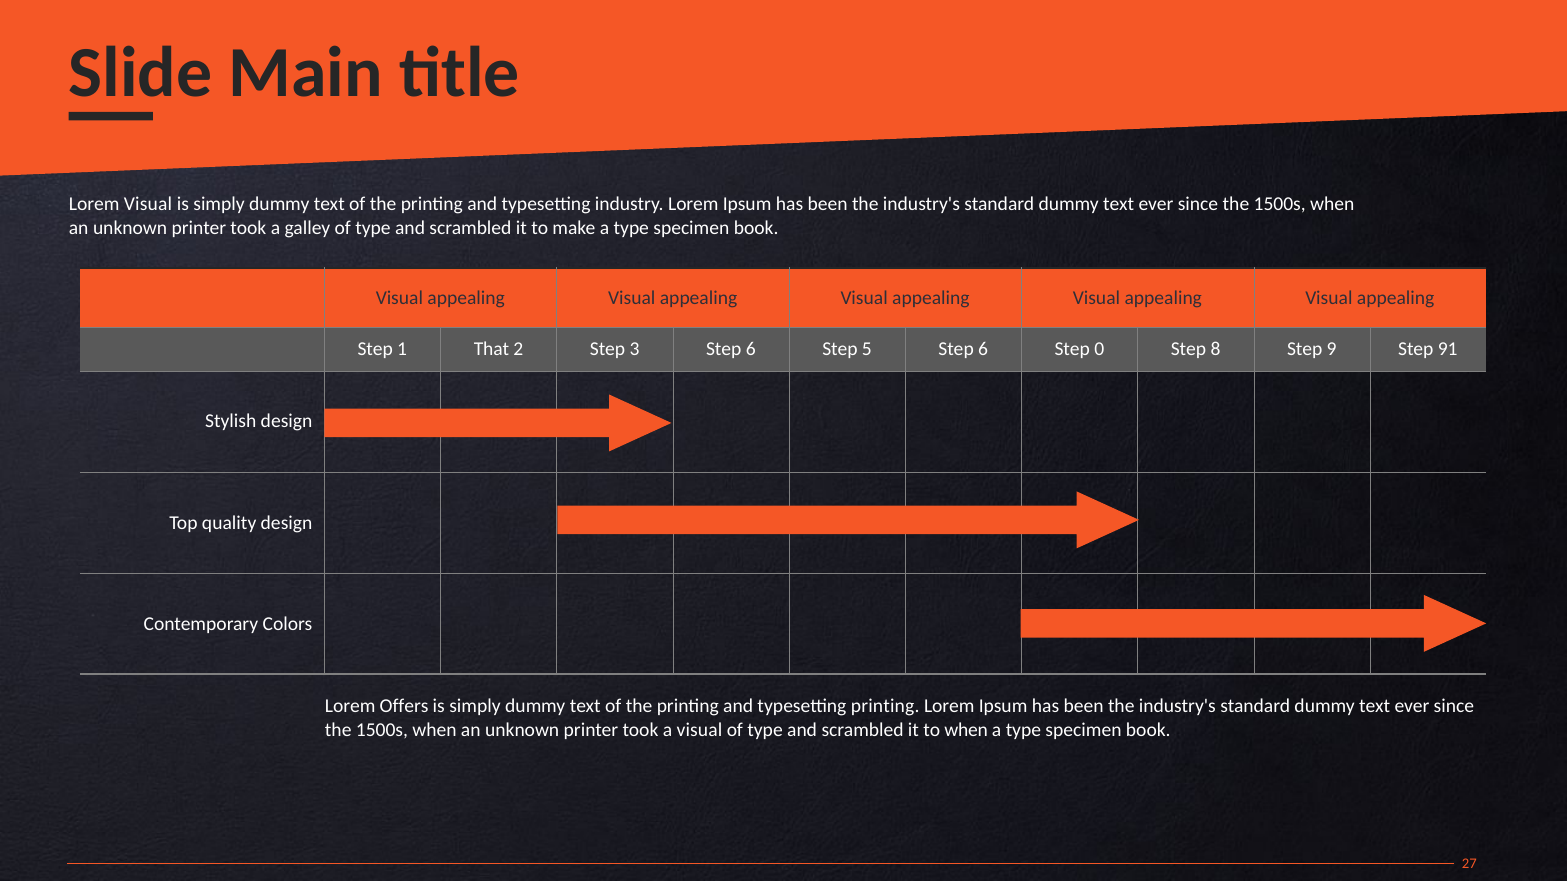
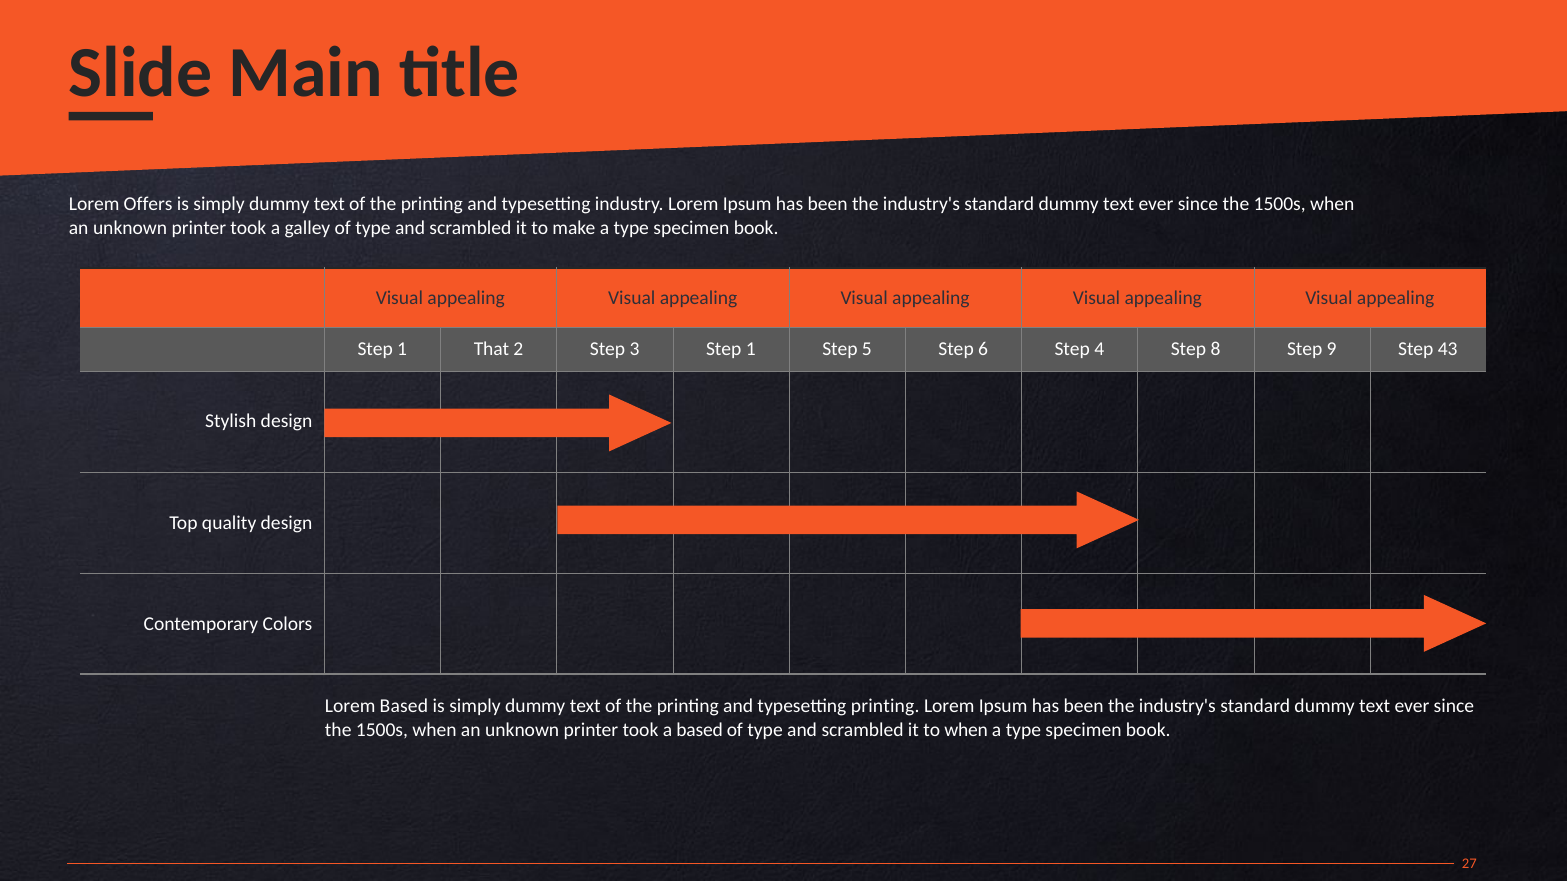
Lorem Visual: Visual -> Offers (148, 205)
3 Step 6: 6 -> 1 (751, 349)
0: 0 -> 4 (1099, 349)
91: 91 -> 43 (1448, 349)
Lorem Offers: Offers -> Based (404, 707)
a visual: visual -> based (700, 730)
